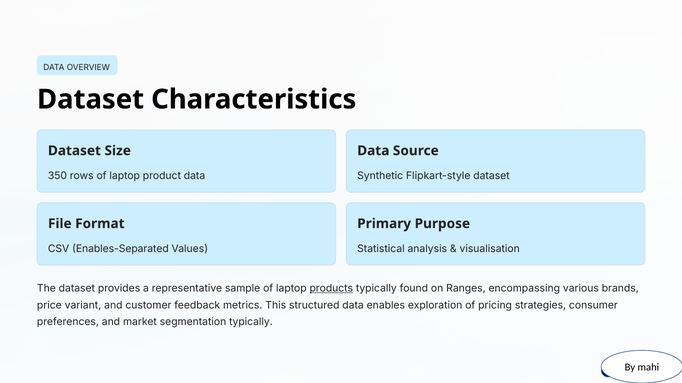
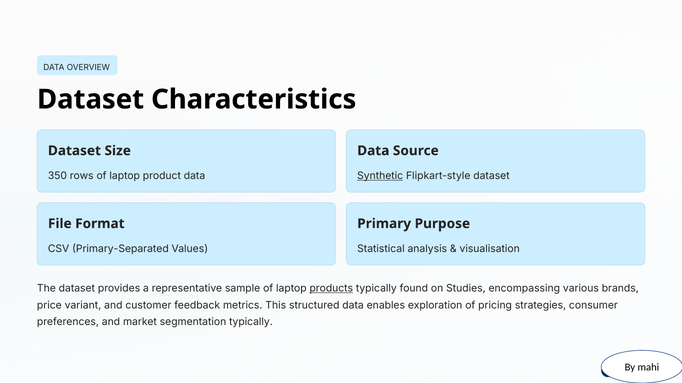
Synthetic underline: none -> present (380, 176)
Enables-Separated: Enables-Separated -> Primary-Separated (120, 249)
Ranges: Ranges -> Studies (466, 289)
